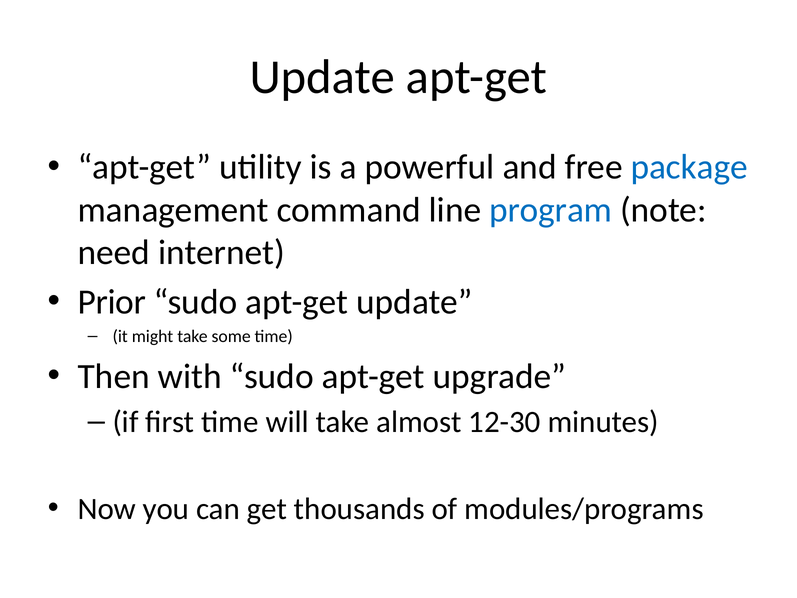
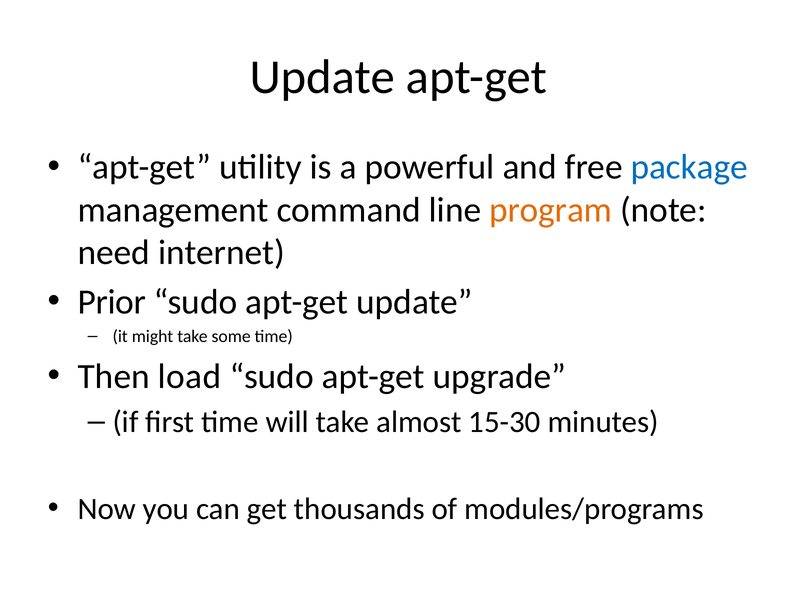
program colour: blue -> orange (551, 210)
with: with -> load (190, 376)
12-30: 12-30 -> 15-30 (504, 422)
